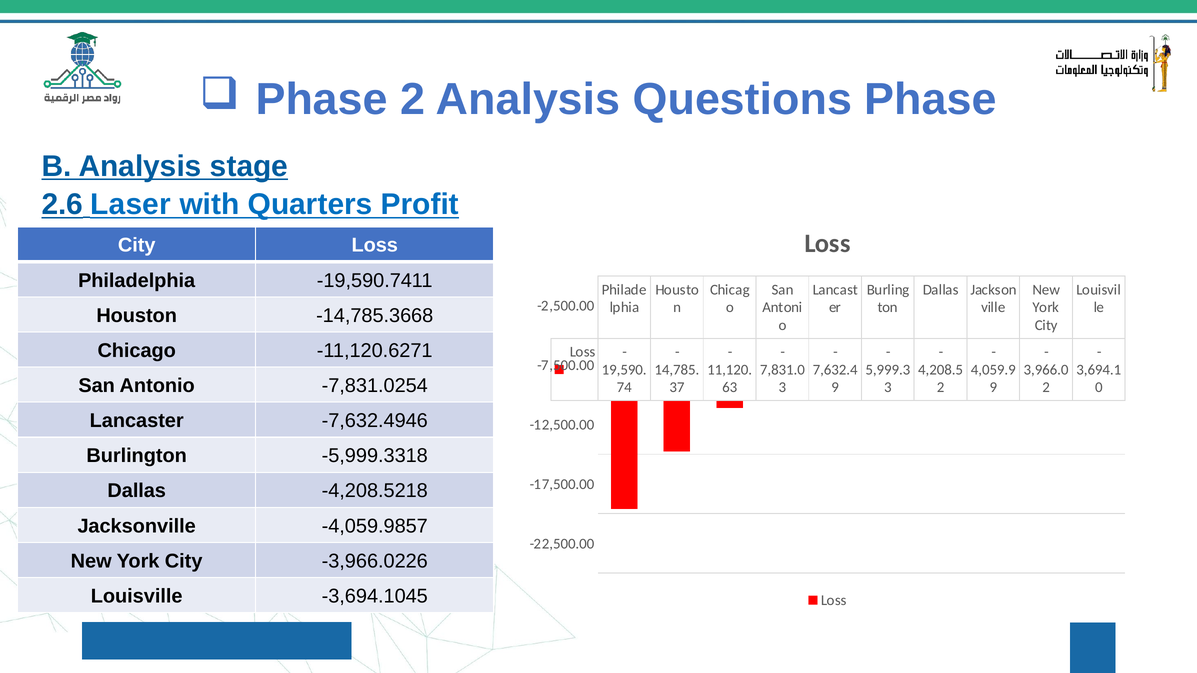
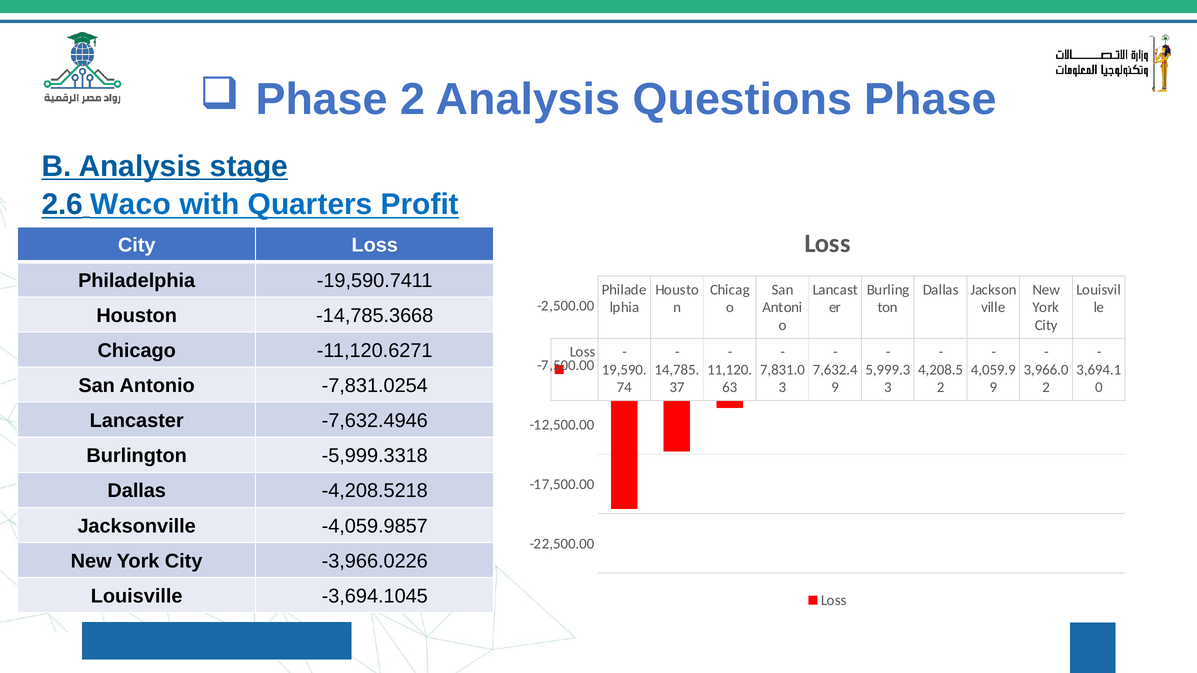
Laser: Laser -> Waco (131, 205)
